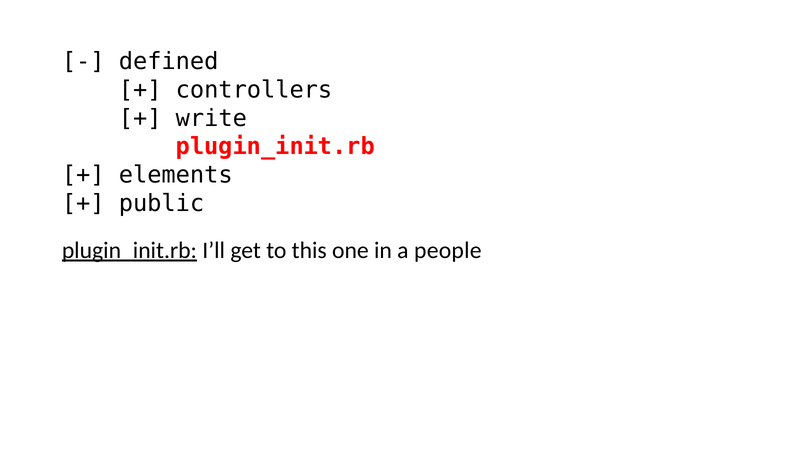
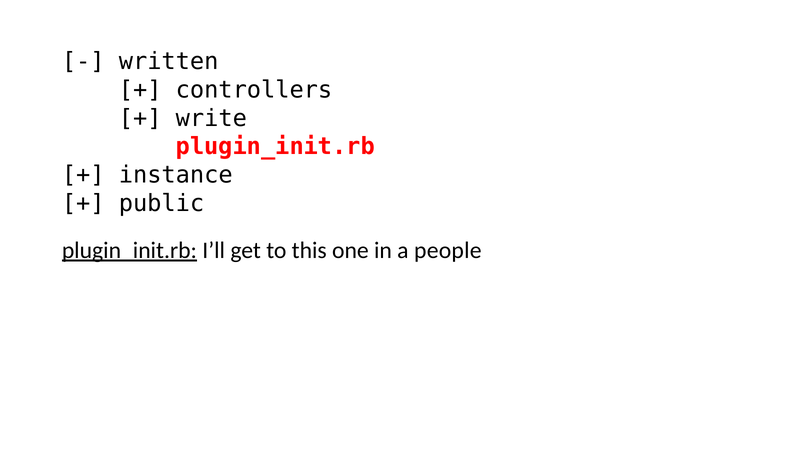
defined: defined -> written (169, 61)
elements: elements -> instance (176, 175)
